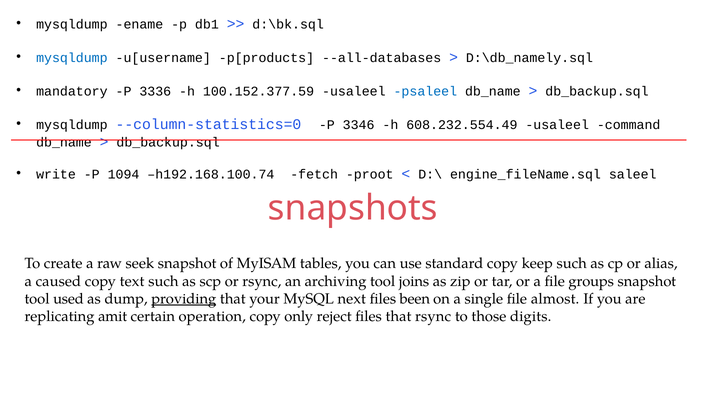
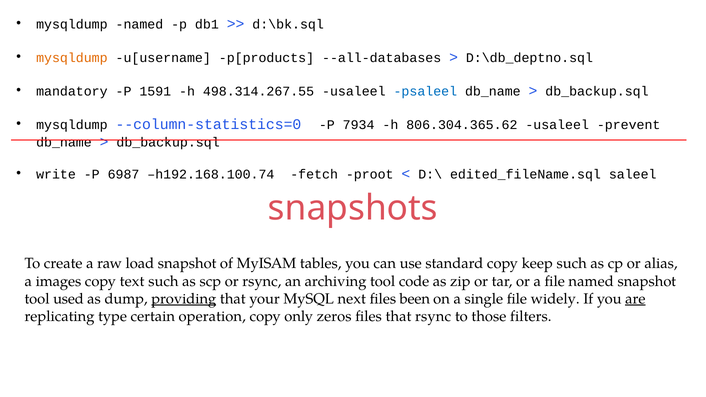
mysqldump ename: ename -> named (139, 24)
mysqldump colour: blue -> orange (72, 58)
D:\db_namely.sql: D:\db_namely.sql -> D:\db_deptno.sql (529, 58)
3336: 3336 -> 1591 (155, 91)
100.152.377.59: 100.152.377.59 -> 498.314.267.55 (259, 91)
3346: 3346 -> 7934 (359, 125)
608.232.554.49: 608.232.554.49 -> 806.304.365.62 (462, 125)
command: command -> prevent (629, 125)
1094: 1094 -> 6987 (124, 174)
engine_fileName.sql: engine_fileName.sql -> edited_fileName.sql (525, 174)
seek: seek -> load (140, 264)
caused: caused -> images (58, 281)
joins: joins -> code (414, 281)
file groups: groups -> named (591, 281)
almost: almost -> widely (555, 299)
are underline: none -> present (635, 299)
amit: amit -> type (113, 317)
reject: reject -> zeros (334, 317)
digits: digits -> filters (531, 317)
